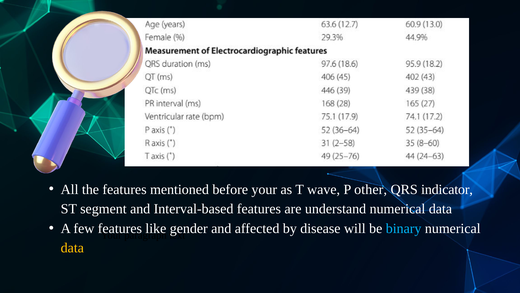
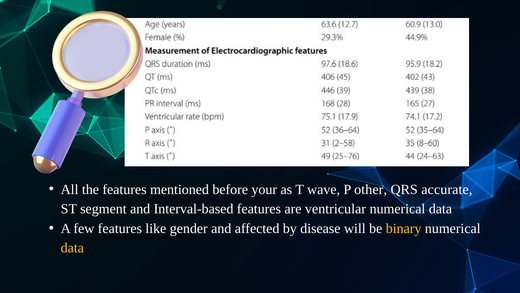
indicator: indicator -> accurate (447, 189)
understand: understand -> ventricular (335, 209)
binary colour: light blue -> yellow (404, 228)
